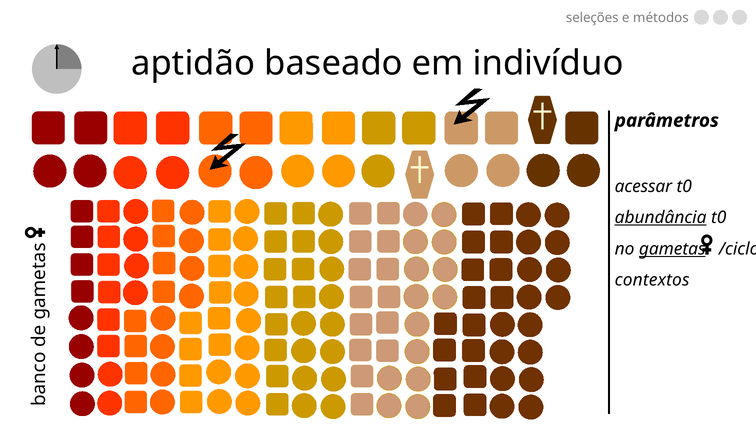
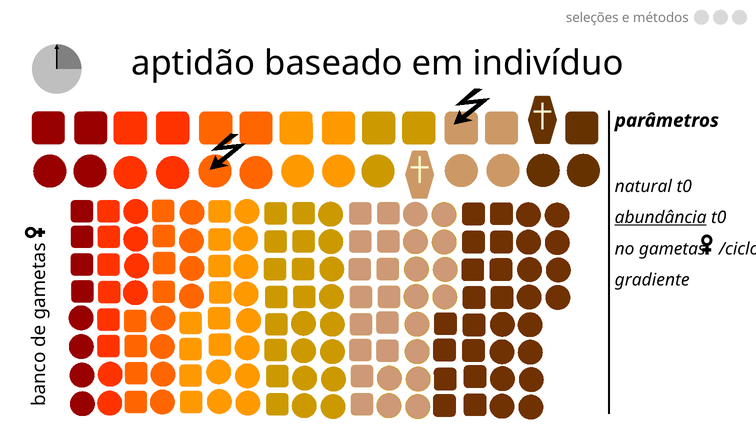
acessar: acessar -> natural (643, 187)
gametas underline: present -> none (672, 249)
contextos: contextos -> gradiente (652, 280)
